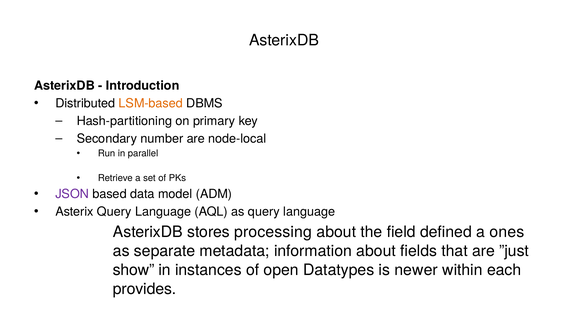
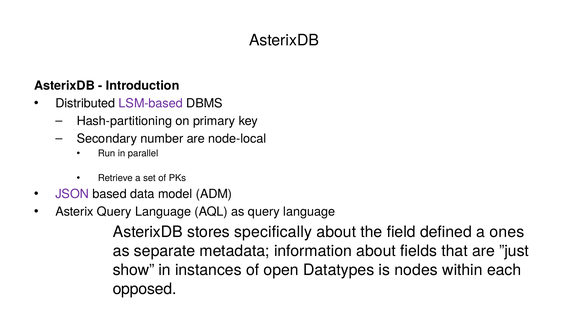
LSM-based colour: orange -> purple (151, 104)
processing: processing -> specifically (273, 232)
newer: newer -> nodes (416, 270)
provides: provides -> opposed (145, 289)
